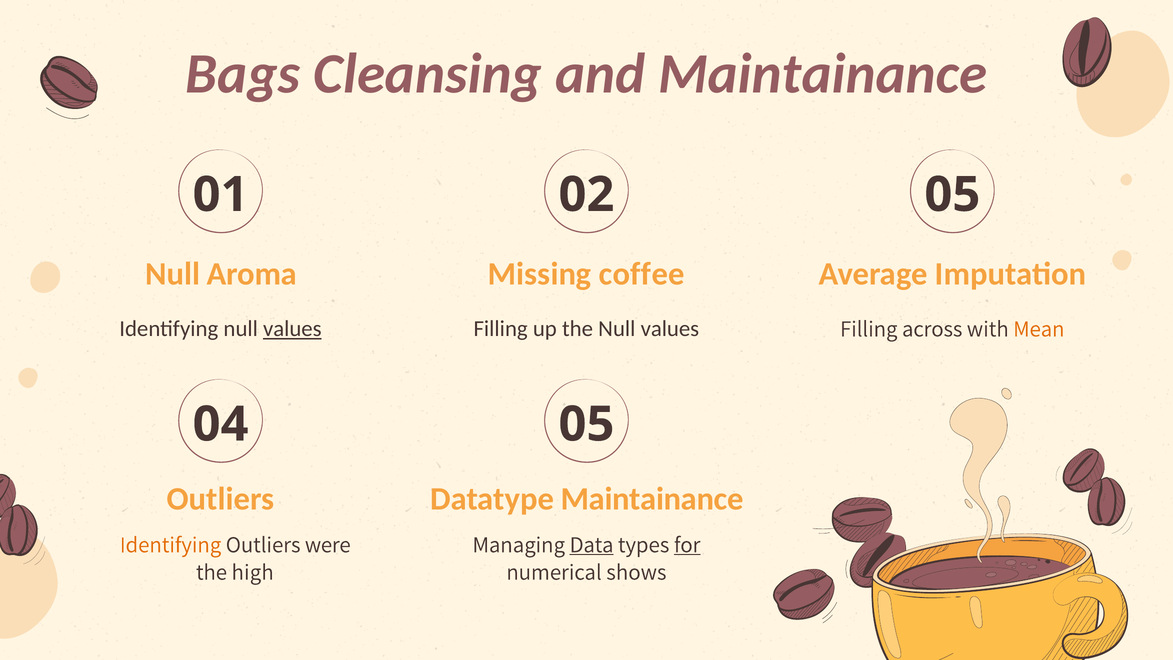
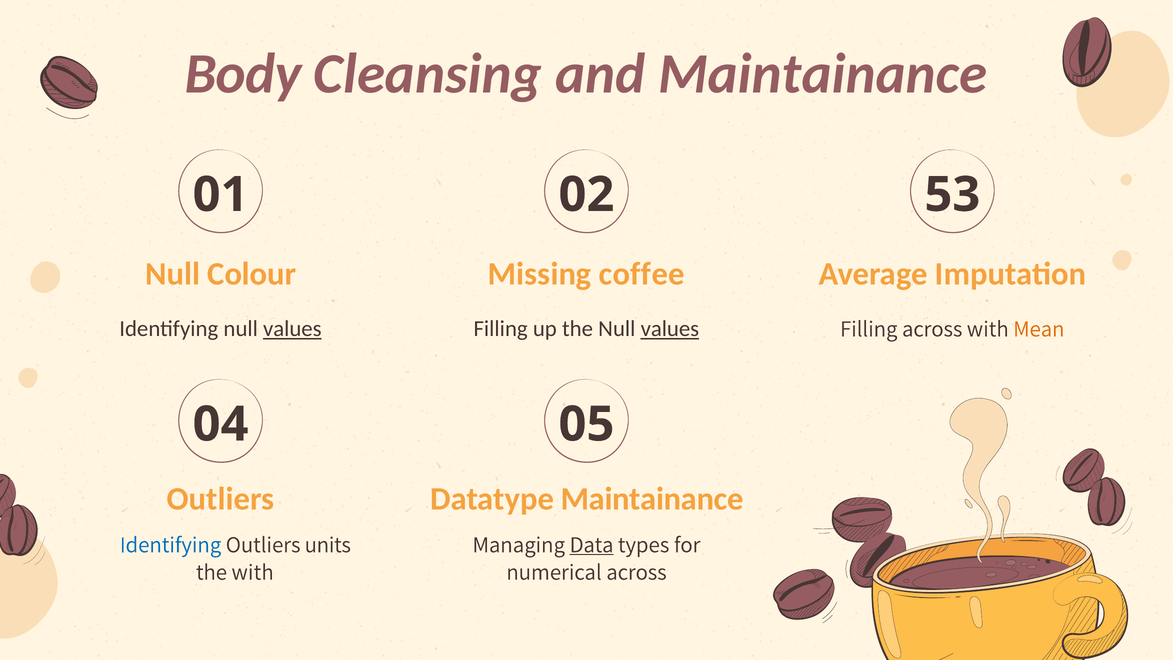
Bags: Bags -> Body (243, 74)
02 05: 05 -> 53 (952, 195)
Aroma: Aroma -> Colour (252, 274)
values underline: none -> present (670, 329)
Identifying colour: orange -> blue (170, 545)
were: were -> units (328, 545)
for underline: present -> none (687, 545)
the high: high -> with (253, 572)
numerical shows: shows -> across (637, 572)
